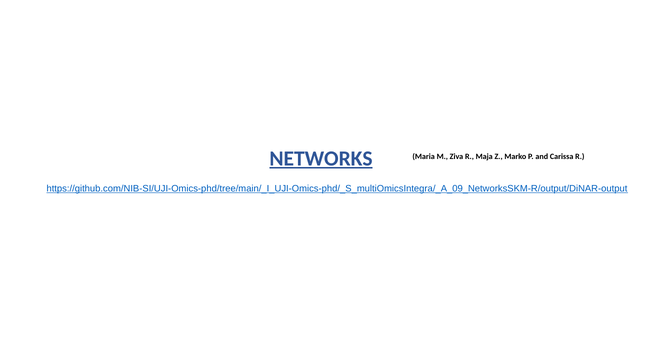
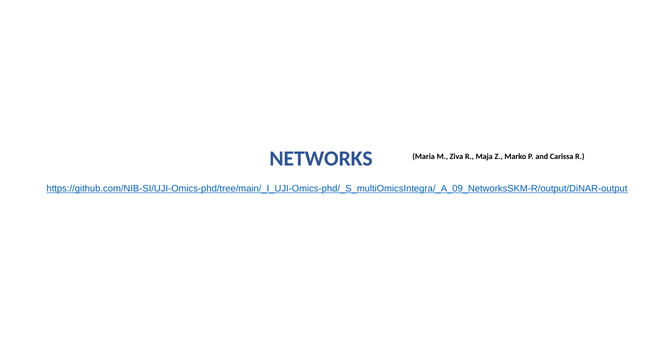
NETWORKS underline: present -> none (321, 159)
